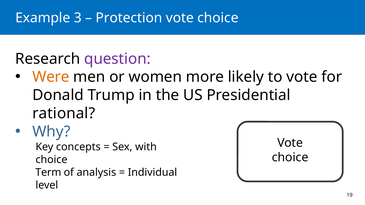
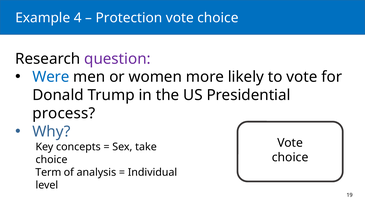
3: 3 -> 4 (78, 18)
Were colour: orange -> blue (51, 77)
rational: rational -> process (64, 114)
with: with -> take (146, 147)
